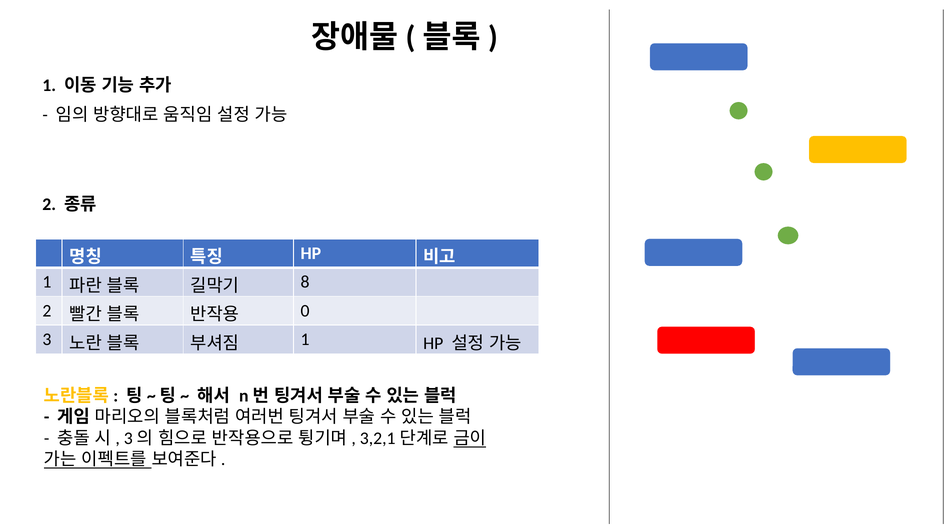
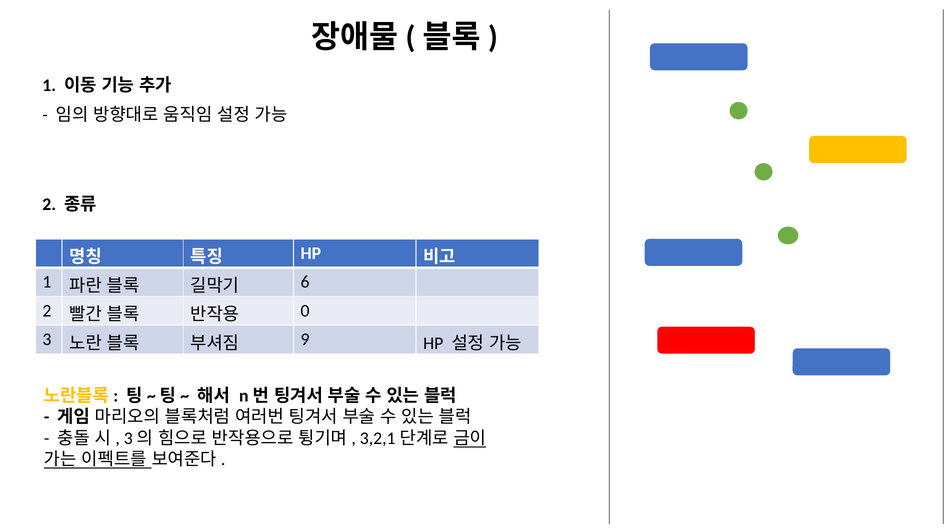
8: 8 -> 6 (305, 282)
1: 1 -> 9 (305, 340)
